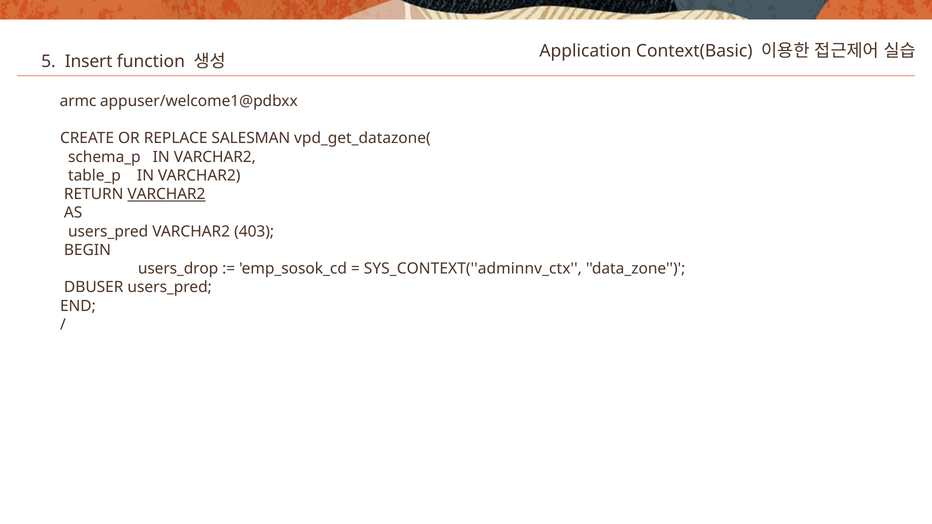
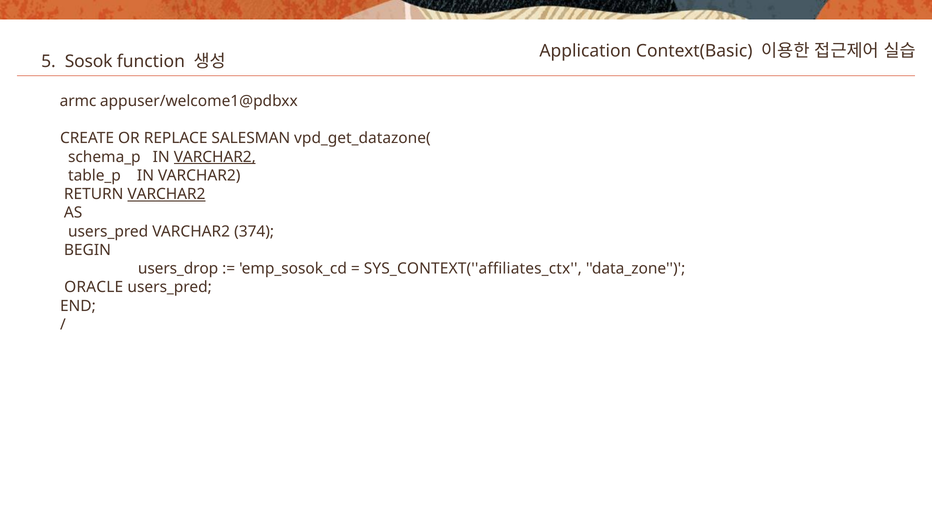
Insert: Insert -> Sosok (89, 62)
VARCHAR2 underline: none -> present (215, 157)
403: 403 -> 374 (254, 232)
SYS_CONTEXT(''adminnv_ctx: SYS_CONTEXT(''adminnv_ctx -> SYS_CONTEXT(''affiliates_ctx (473, 269)
DBUSER: DBUSER -> ORACLE (94, 287)
